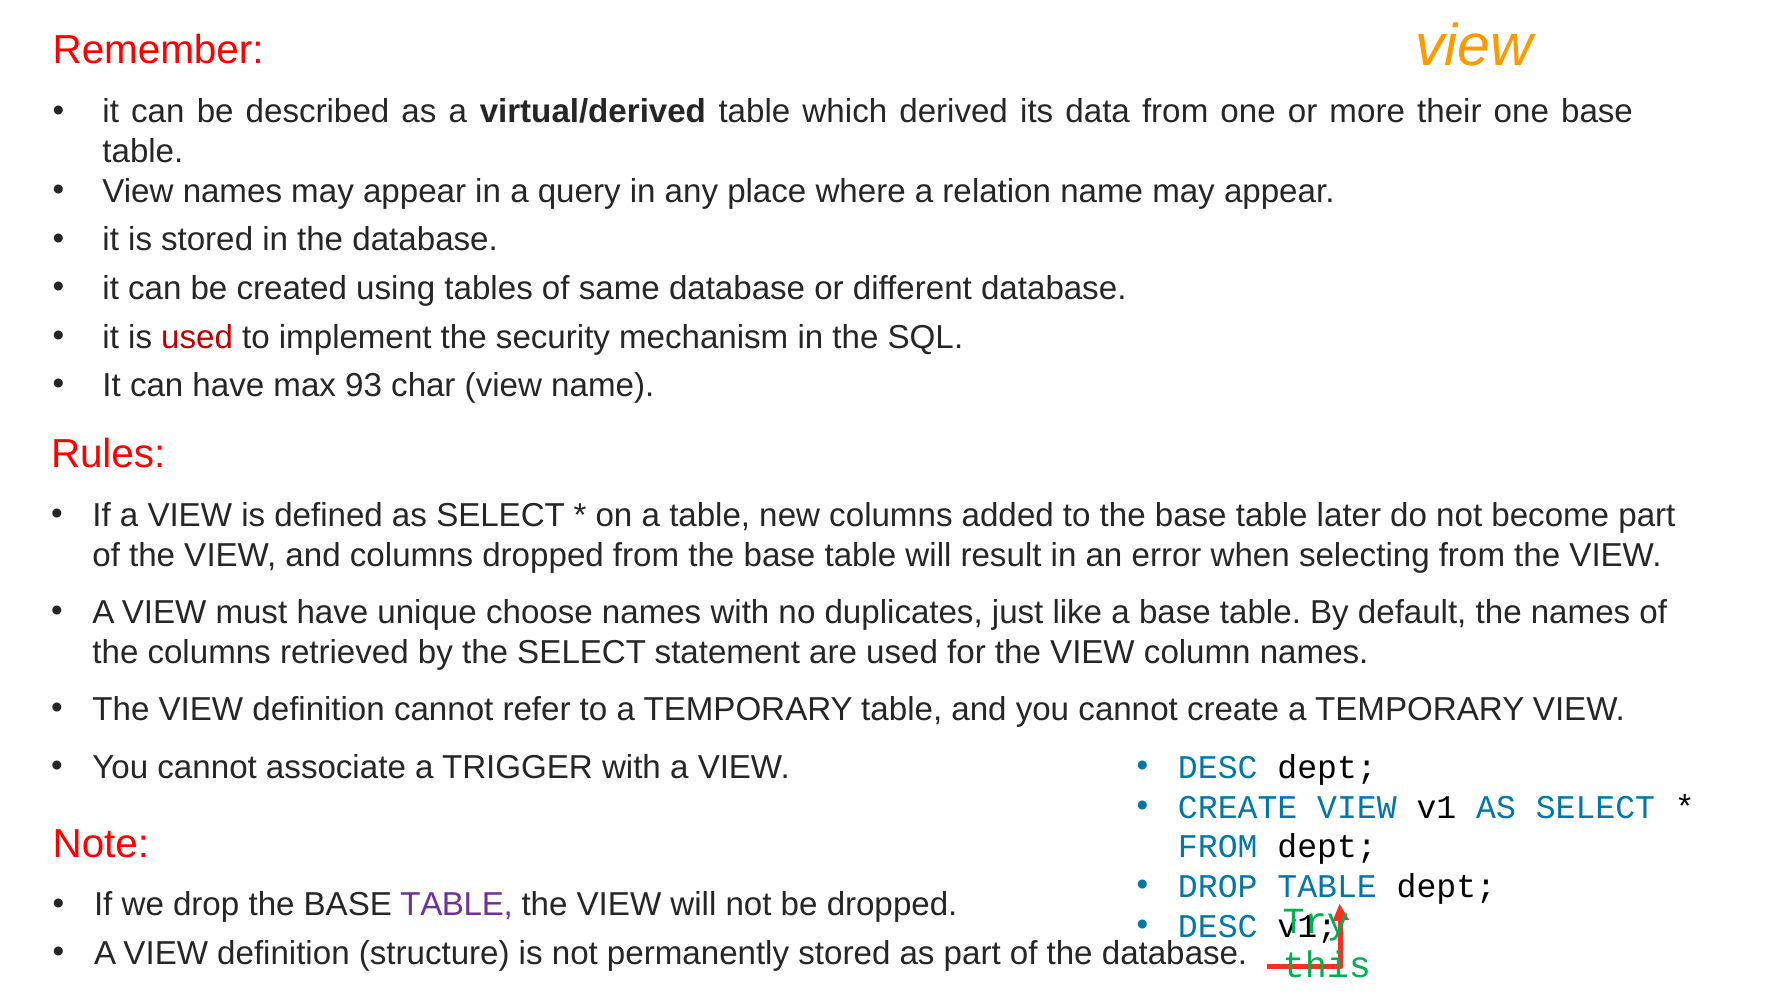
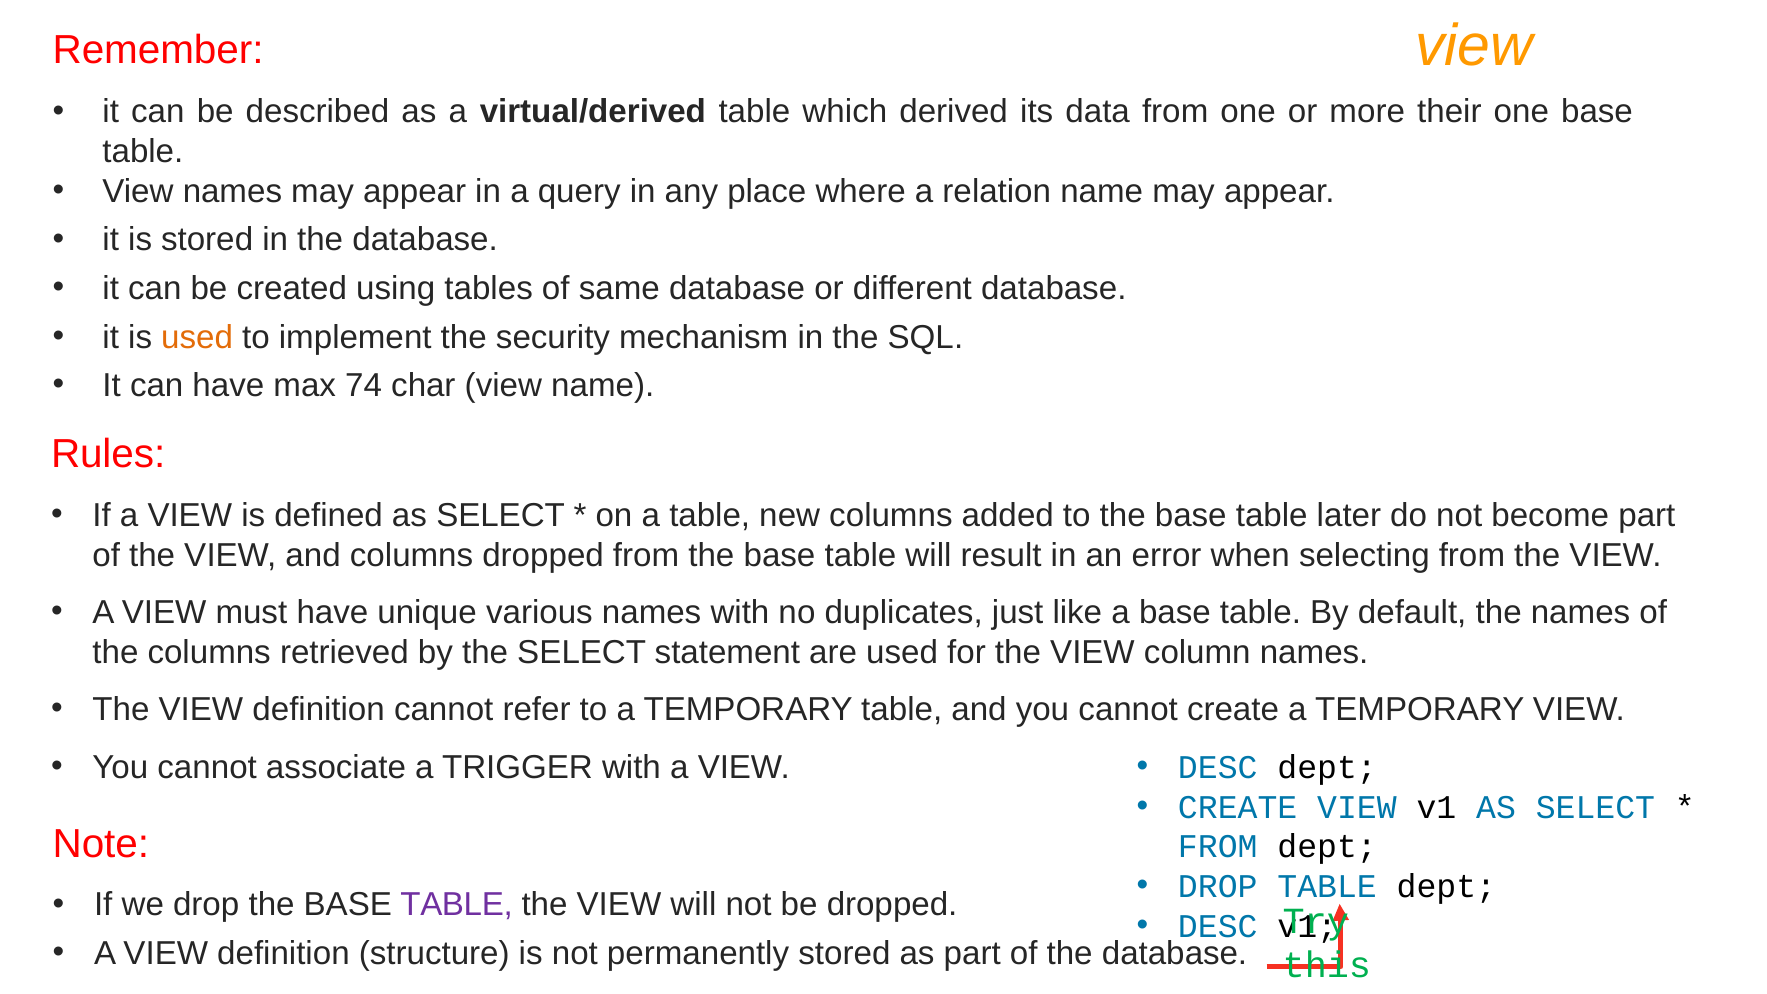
used colour: red -> orange (197, 337)
93: 93 -> 74 (364, 386)
choose: choose -> various (539, 613)
